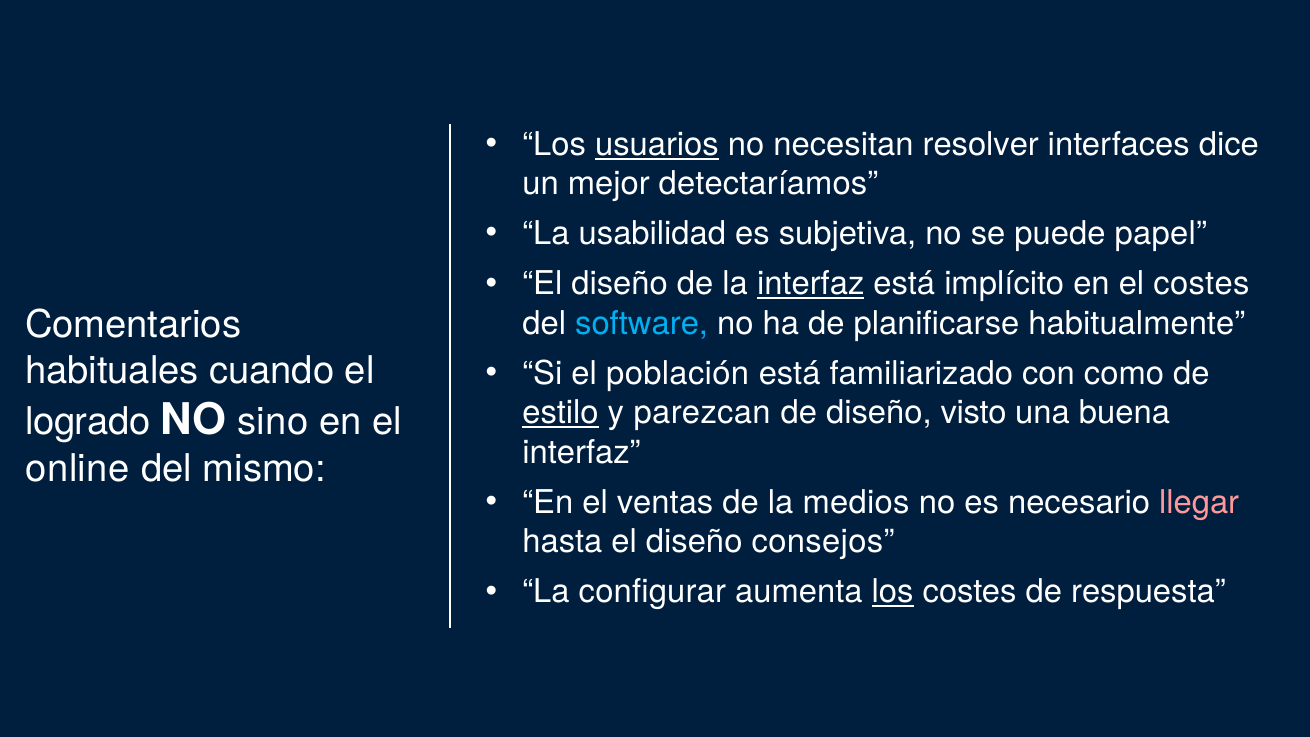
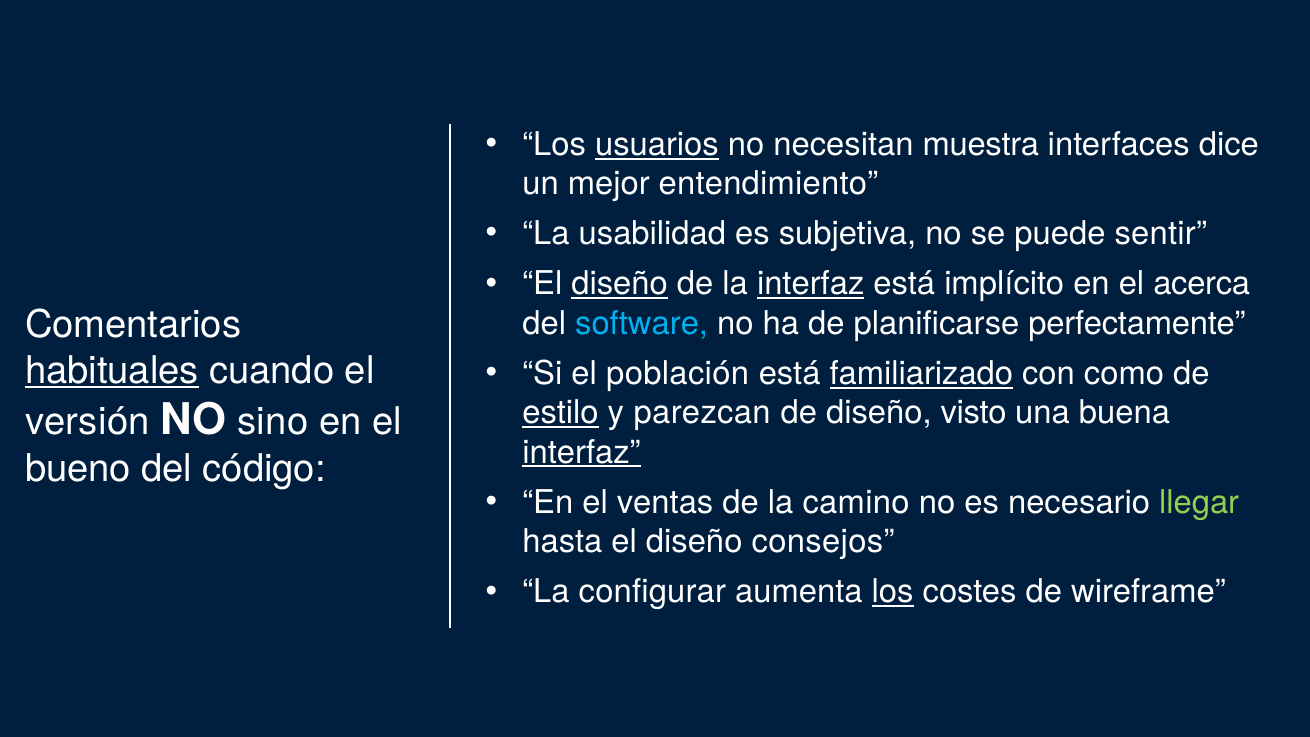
resolver: resolver -> muestra (981, 144)
detectaríamos: detectaríamos -> entendimiento (768, 184)
papel: papel -> sentir (1161, 234)
diseño underline: none -> present (620, 284)
el costes: costes -> acerca (1202, 284)
habitualmente: habitualmente -> perfectamente (1137, 323)
habituales underline: none -> present (112, 370)
familiarizado underline: none -> present (921, 374)
logrado: logrado -> versión (87, 422)
interfaz underline: none -> present (582, 452)
online: online -> bueno (78, 469)
mismo: mismo -> código (264, 469)
medios: medios -> camino (856, 502)
llegar colour: pink -> light green (1199, 502)
respuesta: respuesta -> wireframe (1148, 592)
